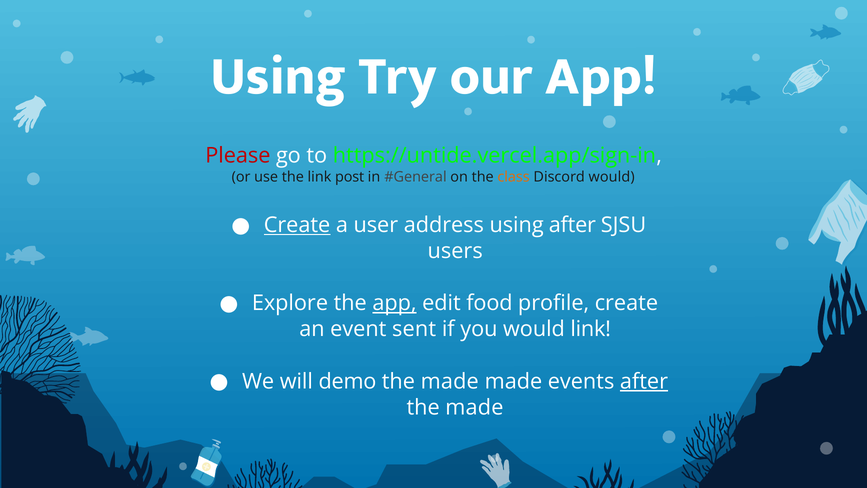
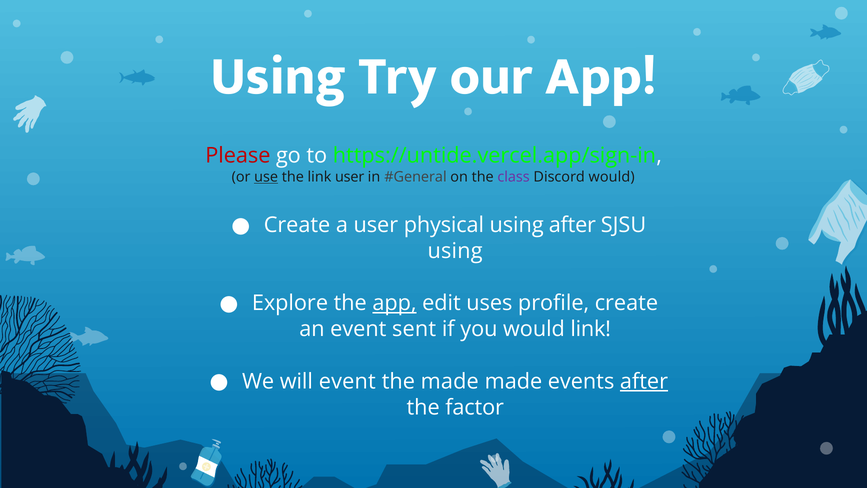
use underline: none -> present (266, 177)
link post: post -> user (350, 177)
class colour: orange -> purple (514, 177)
Create underline: present -> none (297, 225)
address: address -> physical (444, 225)
users: users -> using (455, 251)
food: food -> uses (489, 303)
will demo: demo -> event (347, 381)
made: made -> factor (475, 407)
